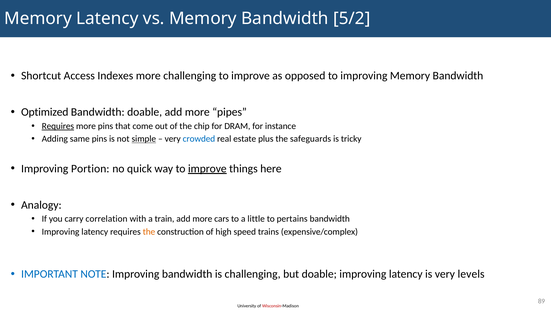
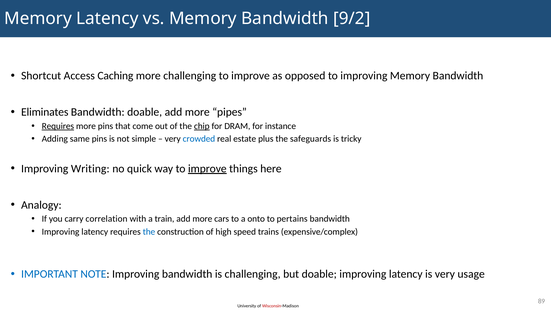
5/2: 5/2 -> 9/2 (352, 18)
Indexes: Indexes -> Caching (115, 76)
Optimized: Optimized -> Eliminates (45, 112)
chip underline: none -> present (202, 126)
simple underline: present -> none (144, 139)
Portion: Portion -> Writing (90, 169)
little: little -> onto (256, 219)
the colour: orange -> blue (149, 232)
levels: levels -> usage (471, 274)
